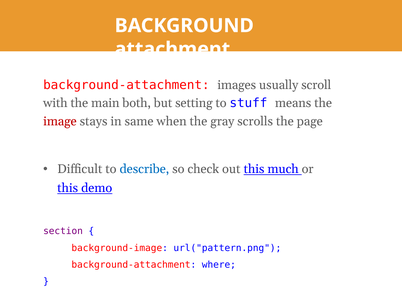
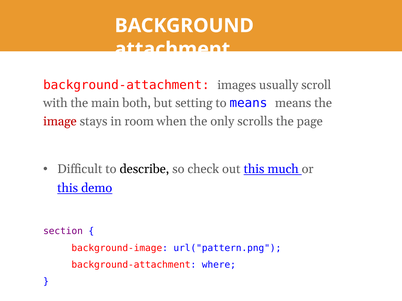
to stuff: stuff -> means (248, 103)
same: same -> room (139, 122)
gray: gray -> only (222, 122)
describe colour: blue -> black (144, 169)
